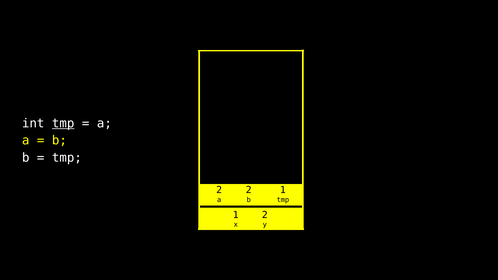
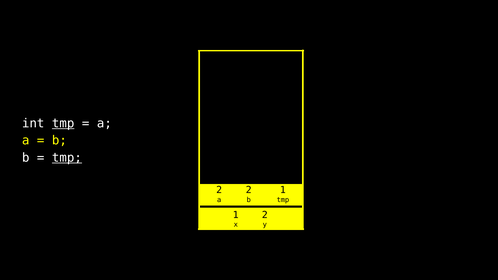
tmp underline: none -> present (67, 158)
